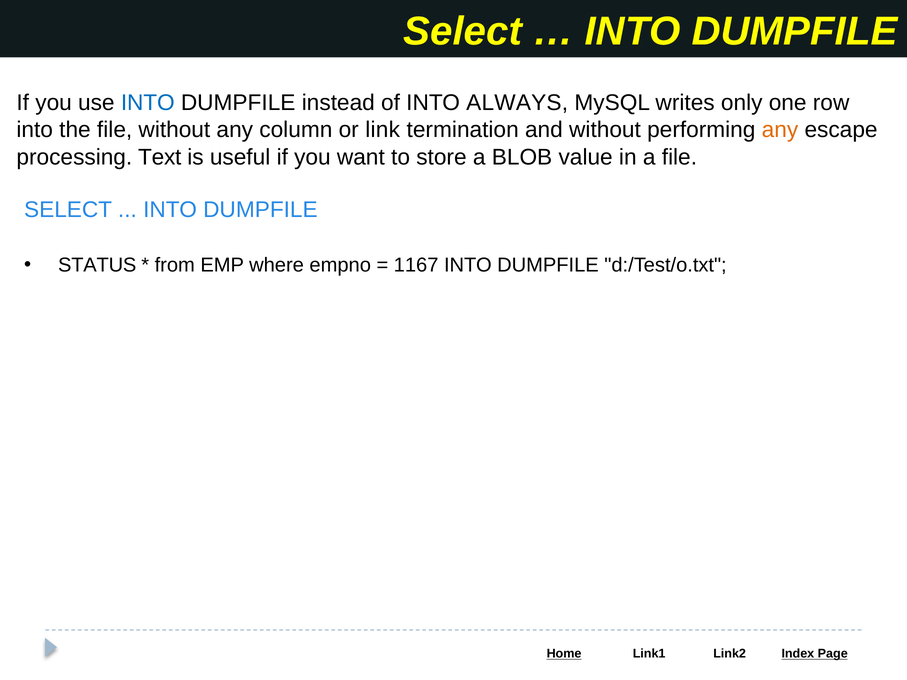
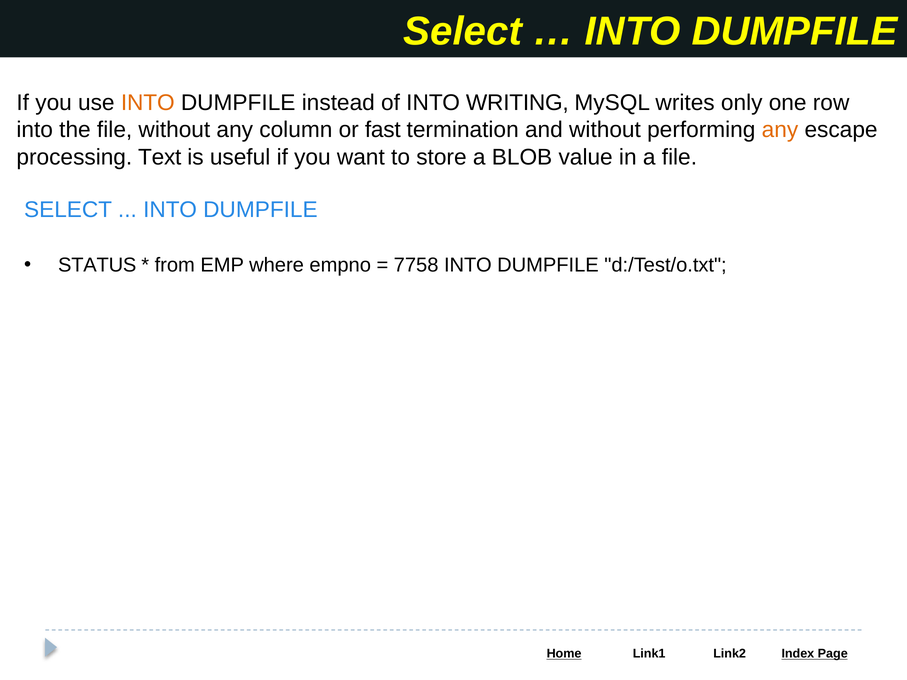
INTO colour: blue -> orange (148, 103)
ALWAYS: ALWAYS -> WRITING (517, 103)
link: link -> fast (383, 130)
1167: 1167 -> 7758 (416, 265)
